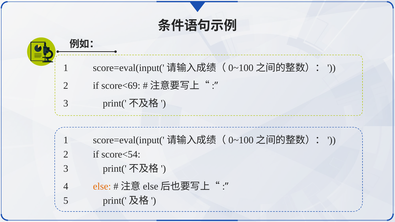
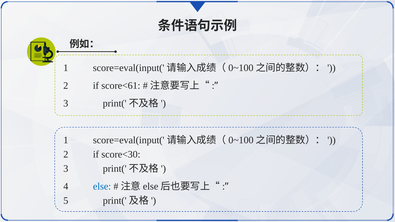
score<69: score<69 -> score<61 (121, 86)
score<54: score<54 -> score<30 (121, 155)
else colour: orange -> blue (102, 187)
